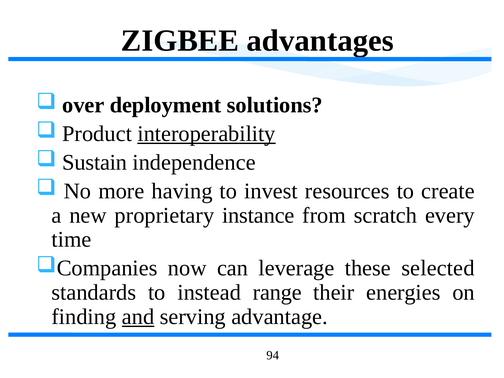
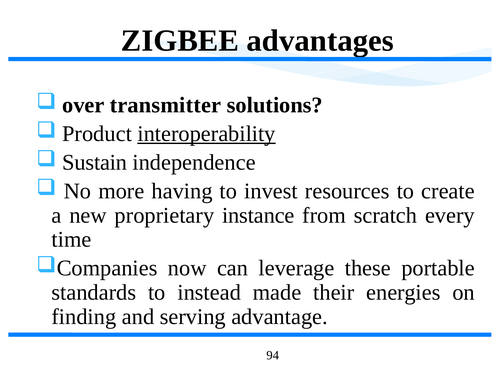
deployment: deployment -> transmitter (165, 105)
selected: selected -> portable (438, 268)
range: range -> made (277, 292)
and underline: present -> none (138, 317)
